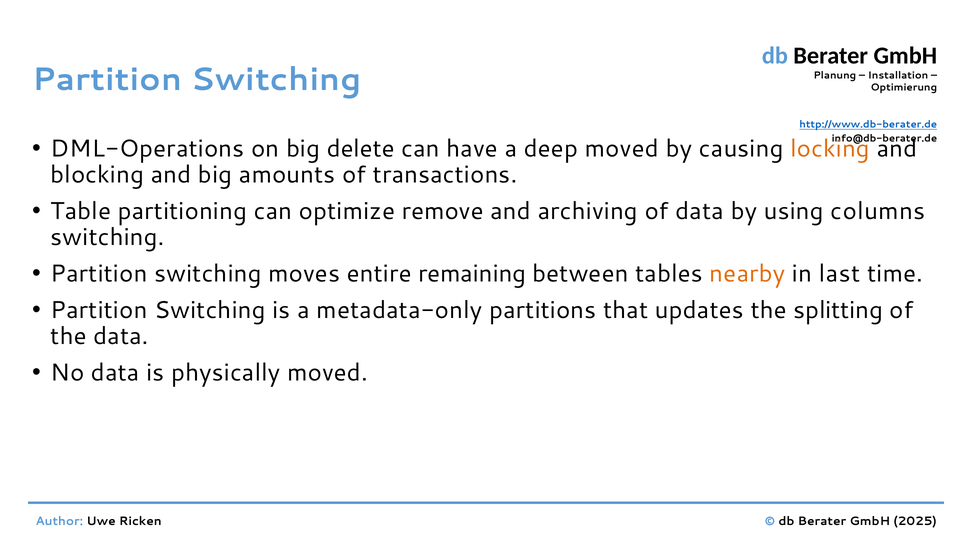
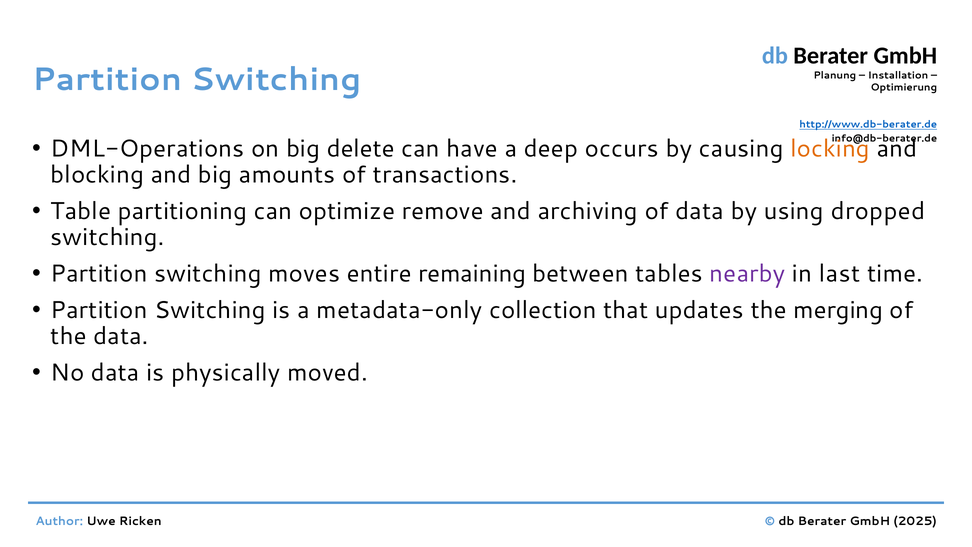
deep moved: moved -> occurs (622, 148)
columns: columns -> dropped (878, 211)
nearby colour: orange -> purple (747, 274)
partitions: partitions -> collection (543, 310)
splitting: splitting -> merging (838, 310)
